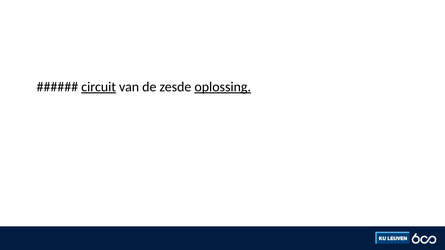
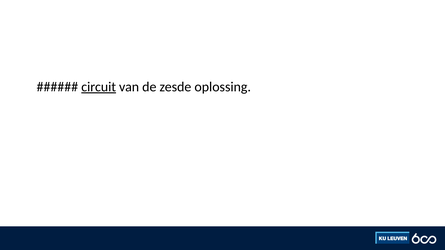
oplossing underline: present -> none (223, 87)
